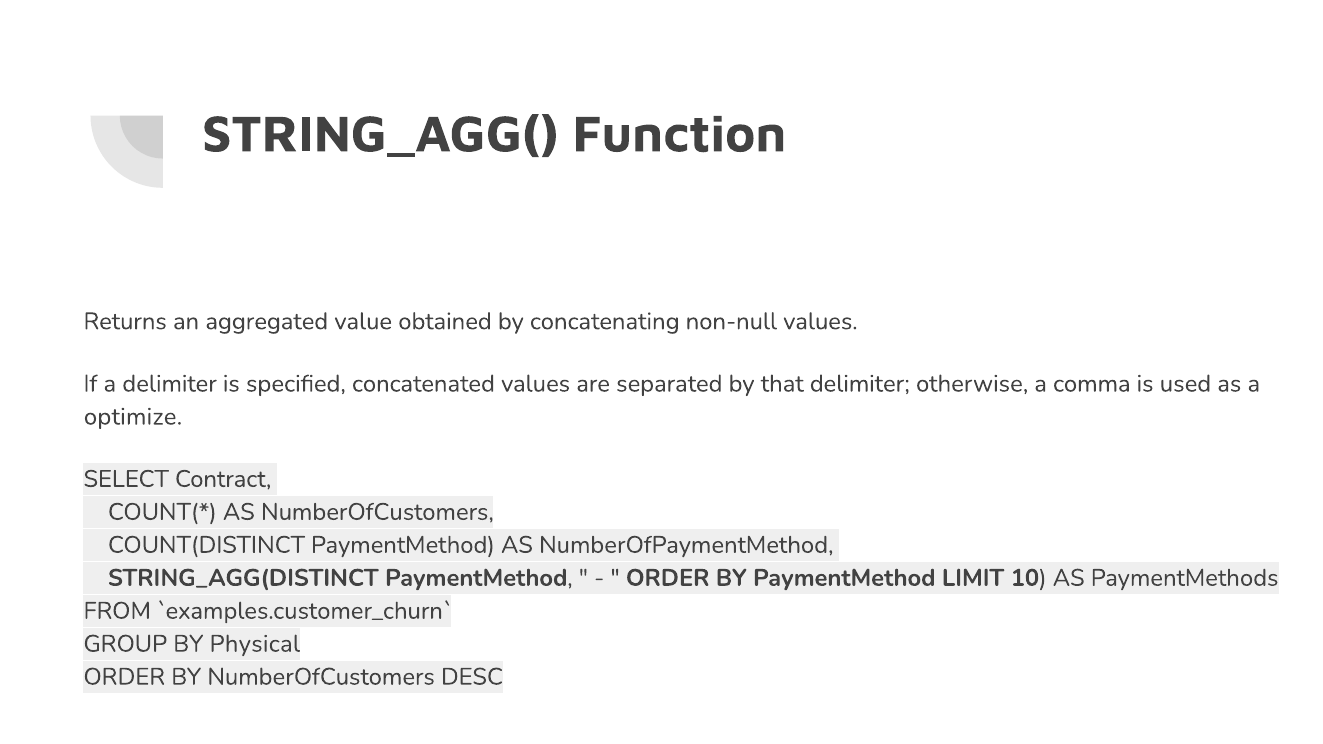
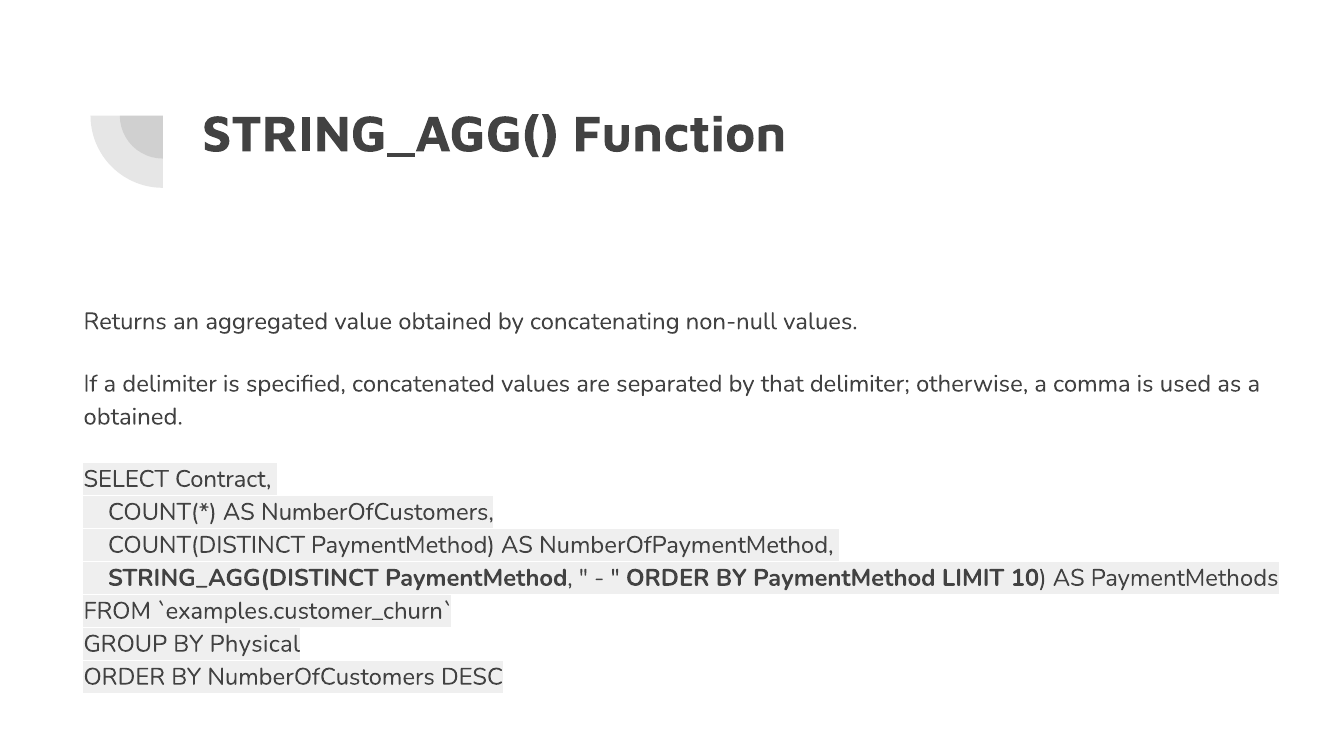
optimize: optimize -> obtained (133, 417)
